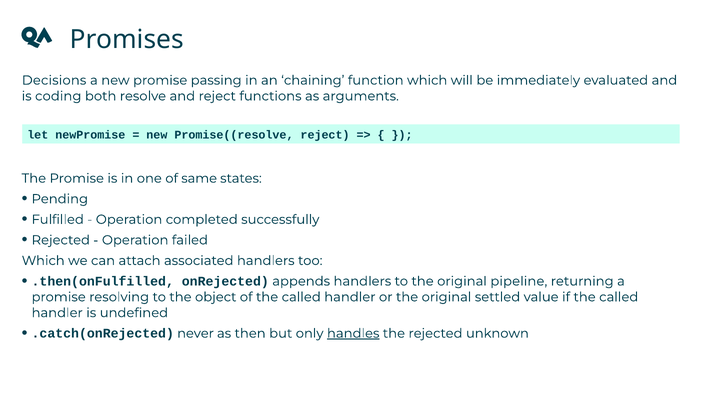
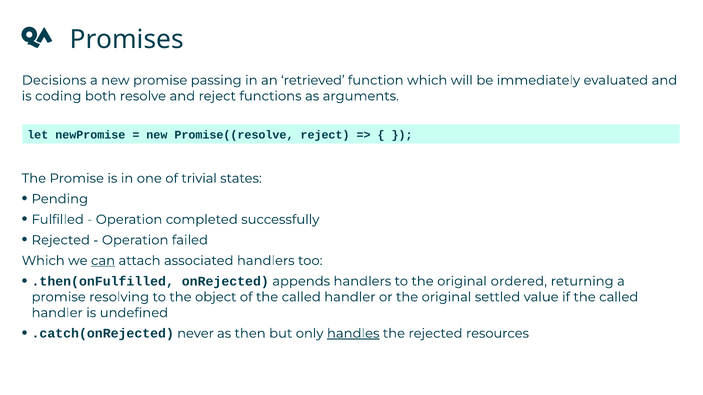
chaining: chaining -> retrieved (313, 80)
same: same -> trivial (199, 179)
can underline: none -> present (103, 261)
pipeline: pipeline -> ordered (519, 282)
unknown: unknown -> resources (497, 334)
